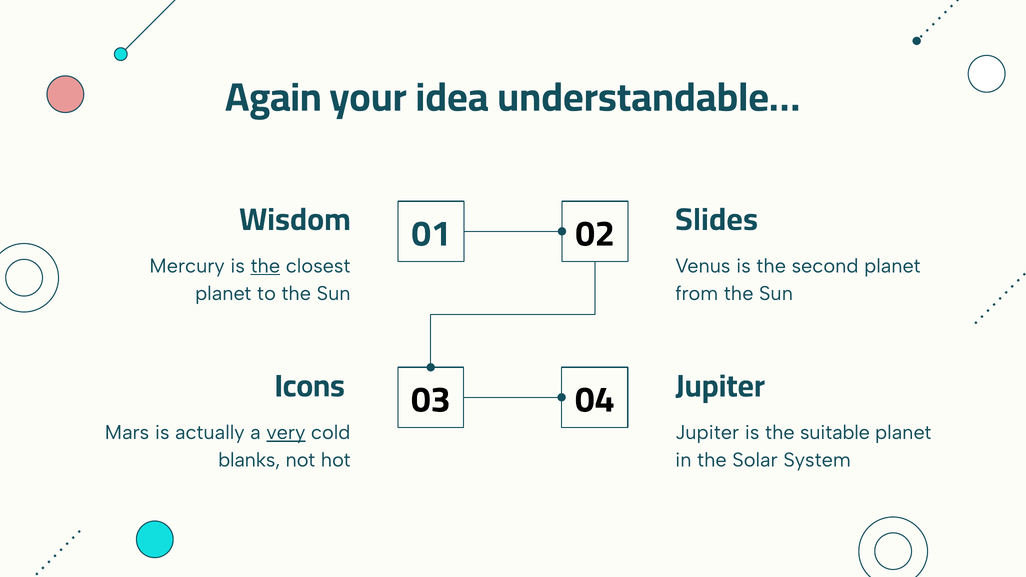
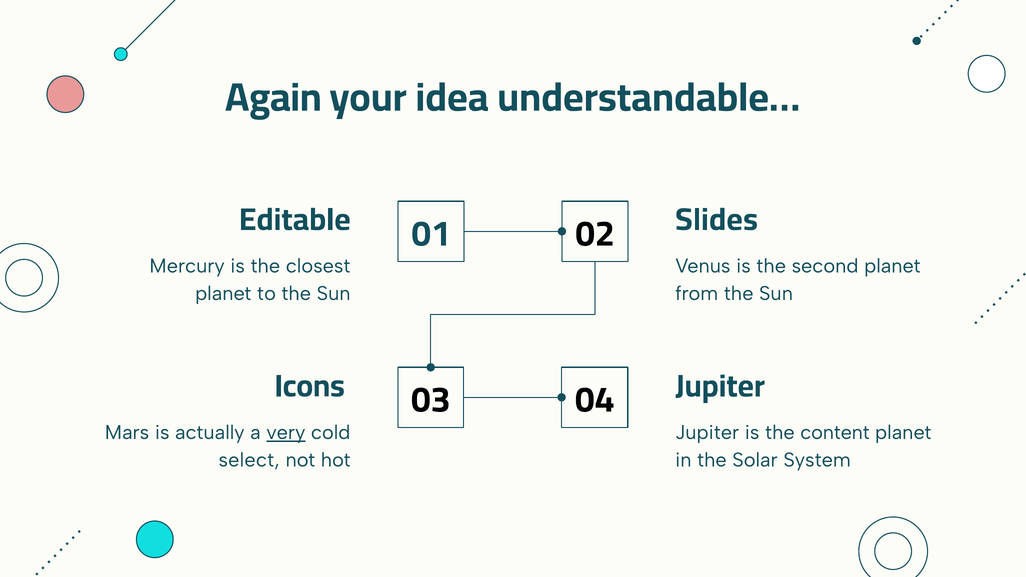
Wisdom: Wisdom -> Editable (295, 220)
the underline: present -> none (265, 266)
suitable: suitable -> content (835, 433)
blanks: blanks -> select (249, 460)
